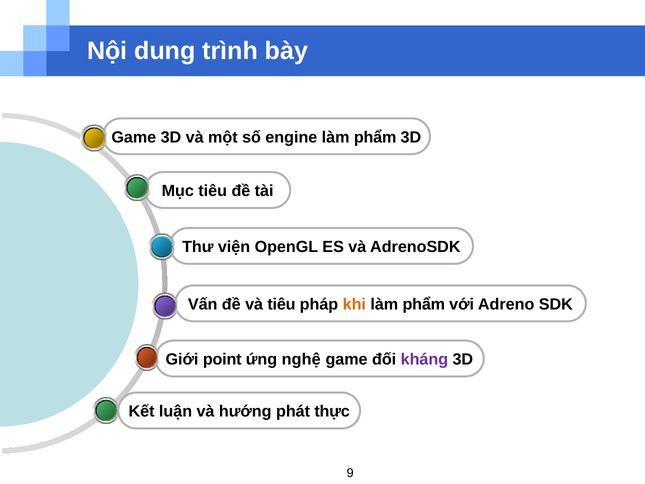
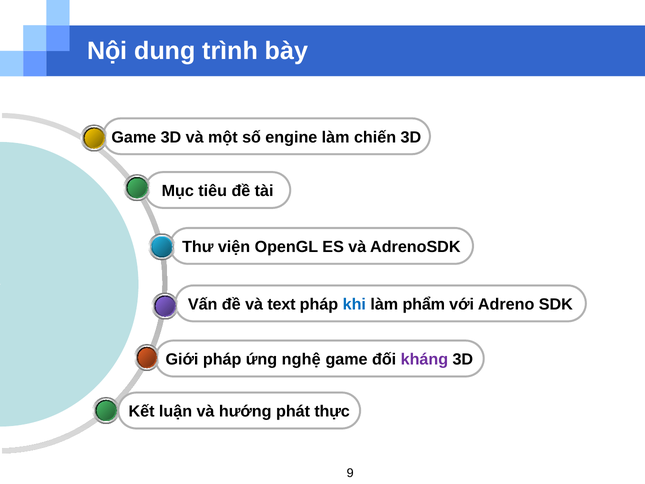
engine làm phẩm: phẩm -> chiến (375, 137)
và tiêu: tiêu -> text (281, 304)
khi colour: orange -> blue (354, 304)
point: point -> pháp (222, 359)
